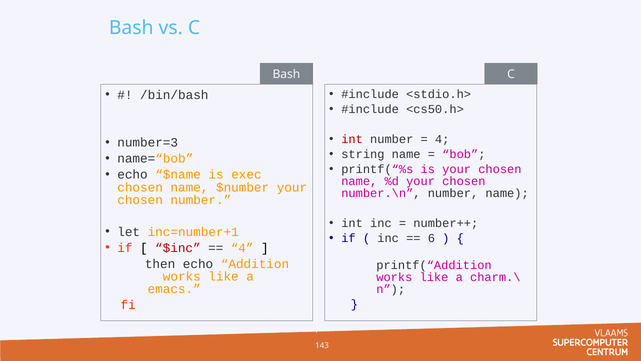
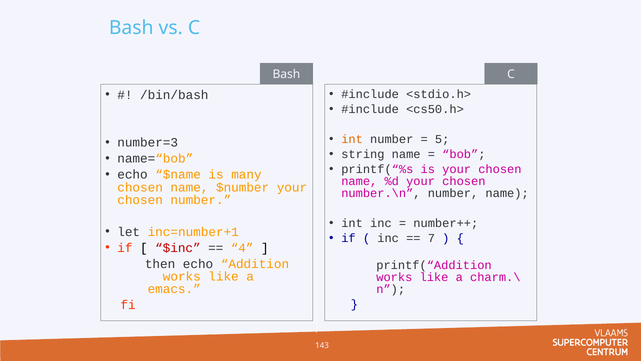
int colour: red -> orange (352, 139)
4: 4 -> 5 (442, 139)
exec: exec -> many (246, 175)
6: 6 -> 7 (431, 238)
